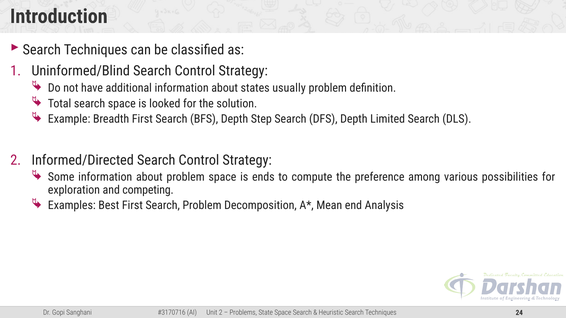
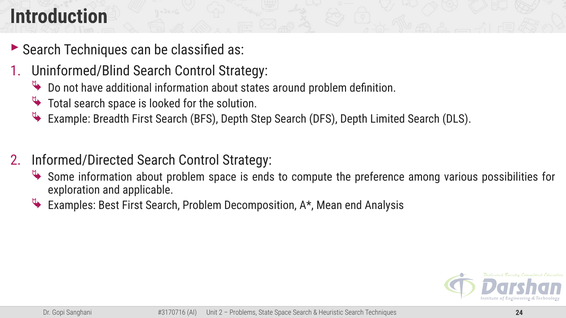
usually: usually -> around (289, 88)
competing: competing -> applicable (148, 190)
